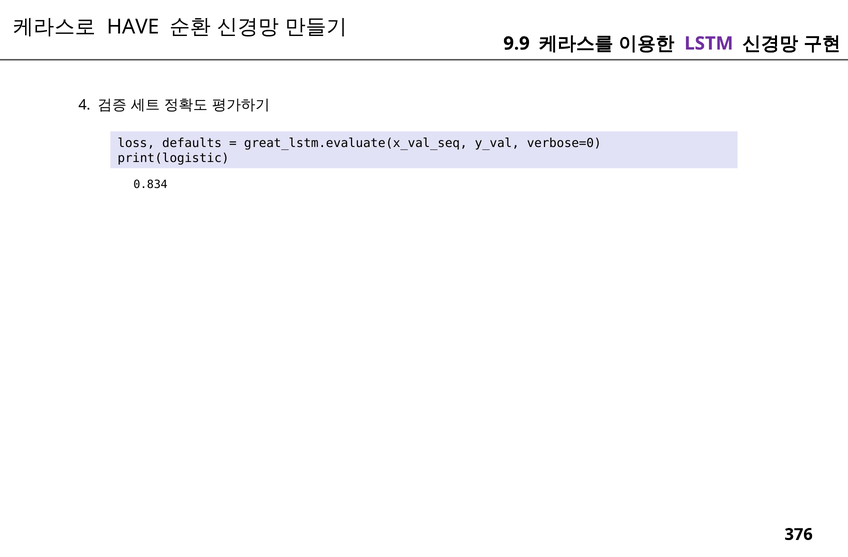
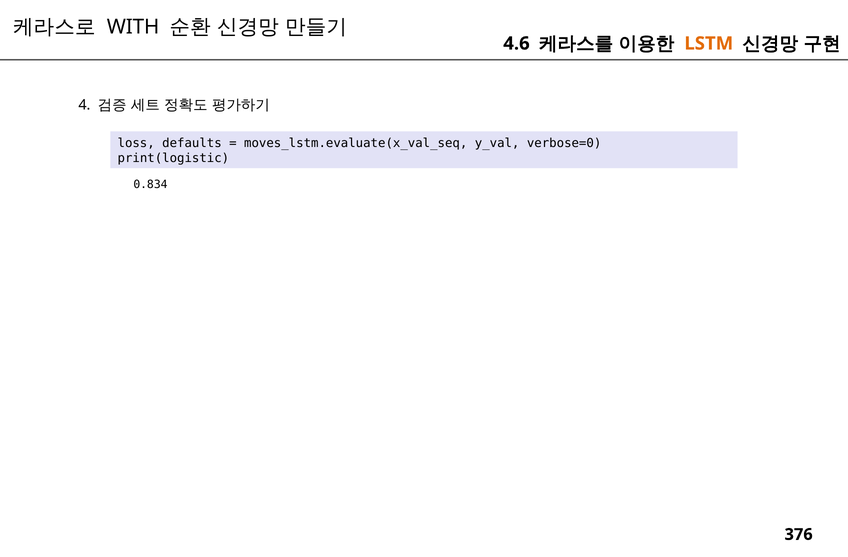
HAVE: HAVE -> WITH (133, 27)
9.9: 9.9 -> 4.6 (517, 43)
LSTM colour: purple -> orange (709, 43)
great_lstm.evaluate(x_val_seq: great_lstm.evaluate(x_val_seq -> moves_lstm.evaluate(x_val_seq (356, 143)
